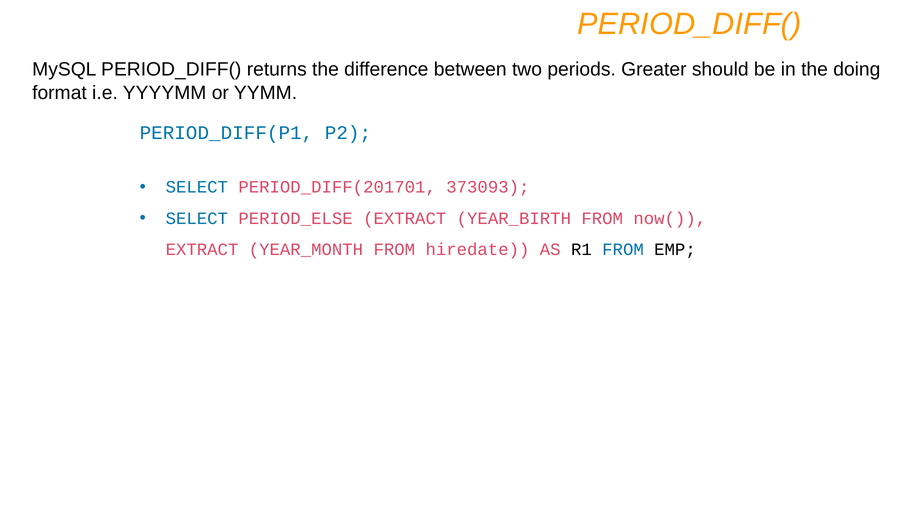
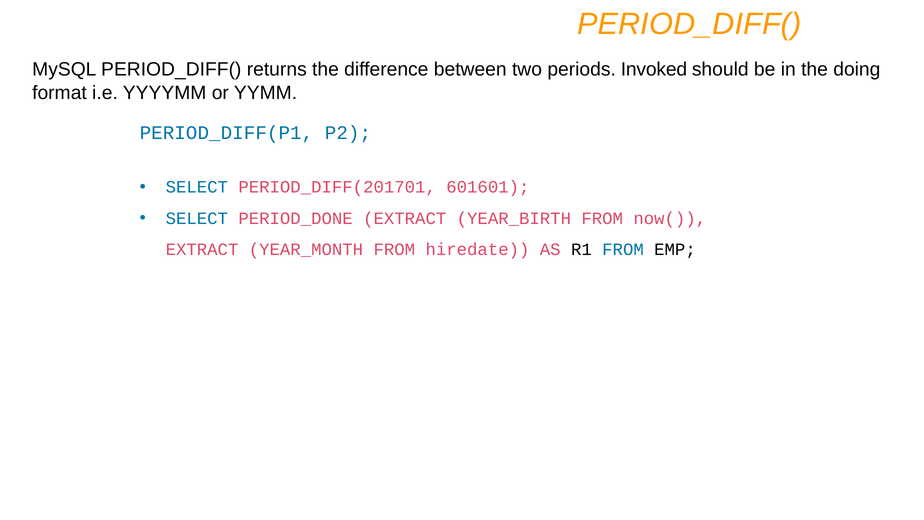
Greater: Greater -> Invoked (654, 70)
373093: 373093 -> 601601 (488, 187)
PERIOD_ELSE: PERIOD_ELSE -> PERIOD_DONE (296, 218)
